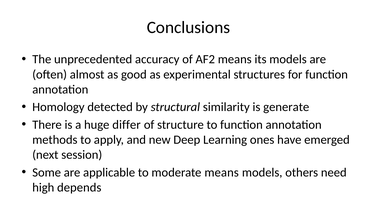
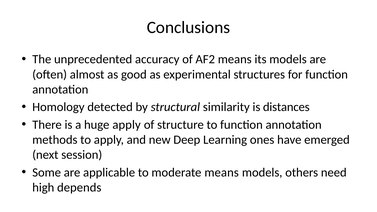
generate: generate -> distances (286, 107)
huge differ: differ -> apply (127, 125)
